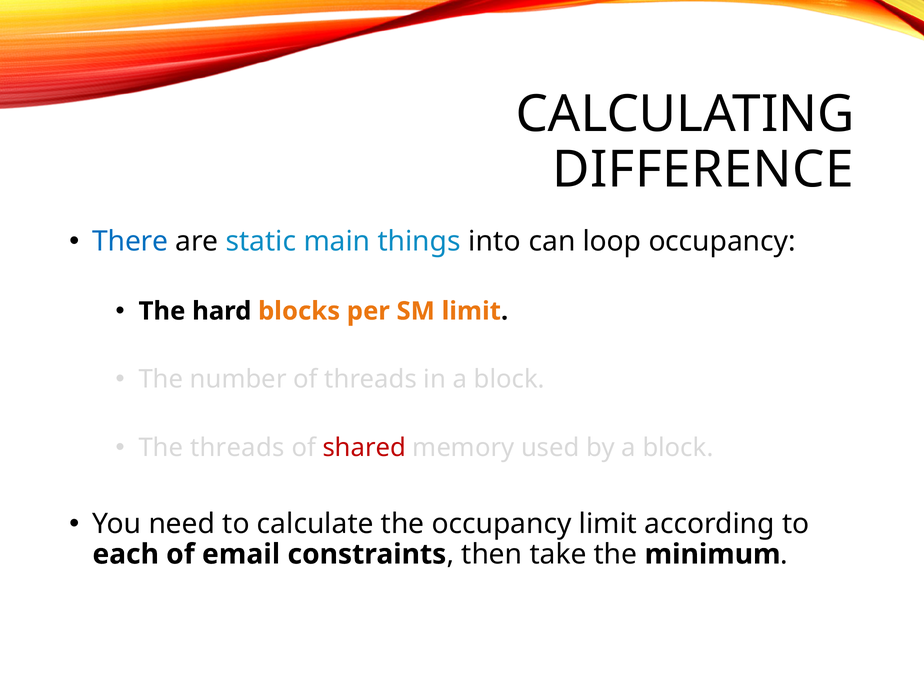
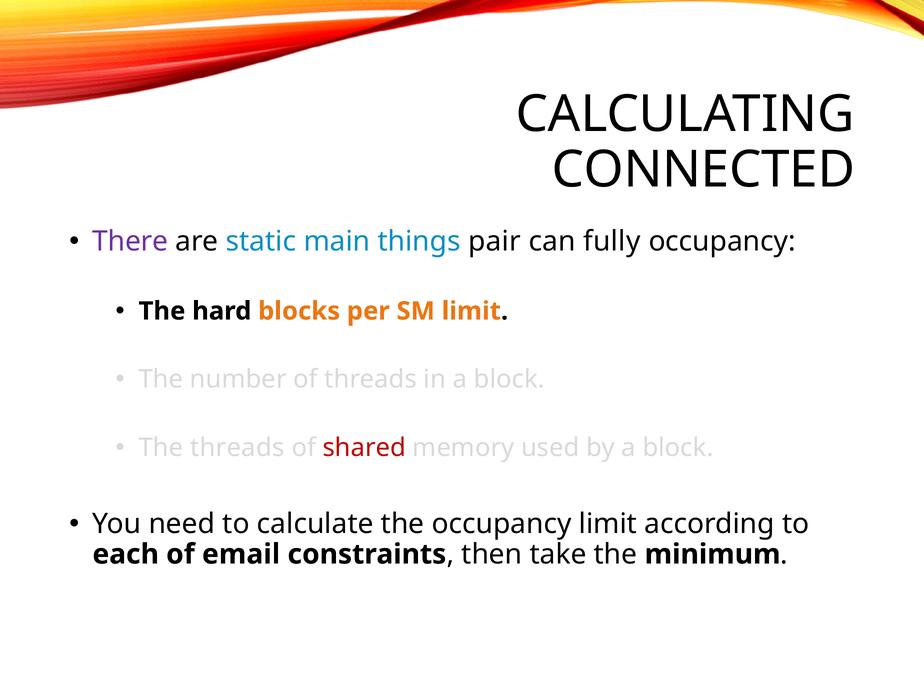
DIFFERENCE: DIFFERENCE -> CONNECTED (703, 170)
There colour: blue -> purple (130, 241)
into: into -> pair (495, 241)
loop: loop -> fully (612, 241)
